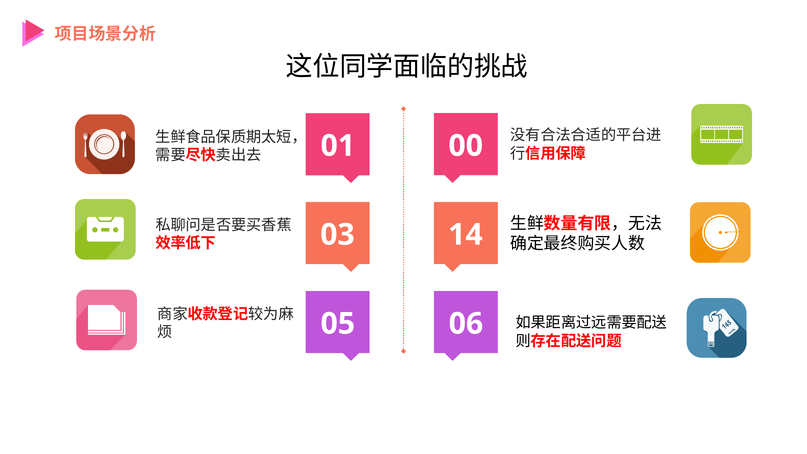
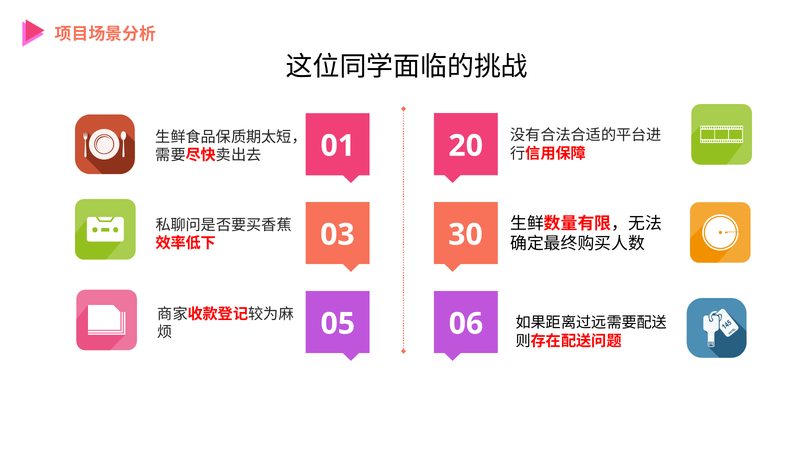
00: 00 -> 20 (466, 146)
14: 14 -> 30 (465, 235)
